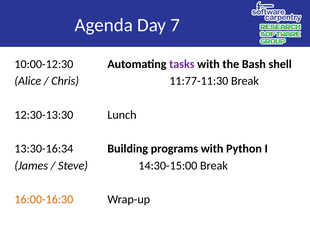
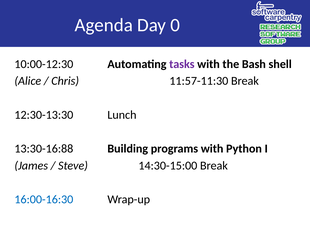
7: 7 -> 0 (175, 25)
11:77-11:30: 11:77-11:30 -> 11:57-11:30 (199, 81)
13:30-16:34: 13:30-16:34 -> 13:30-16:88 (44, 148)
16:00-16:30 colour: orange -> blue (44, 199)
